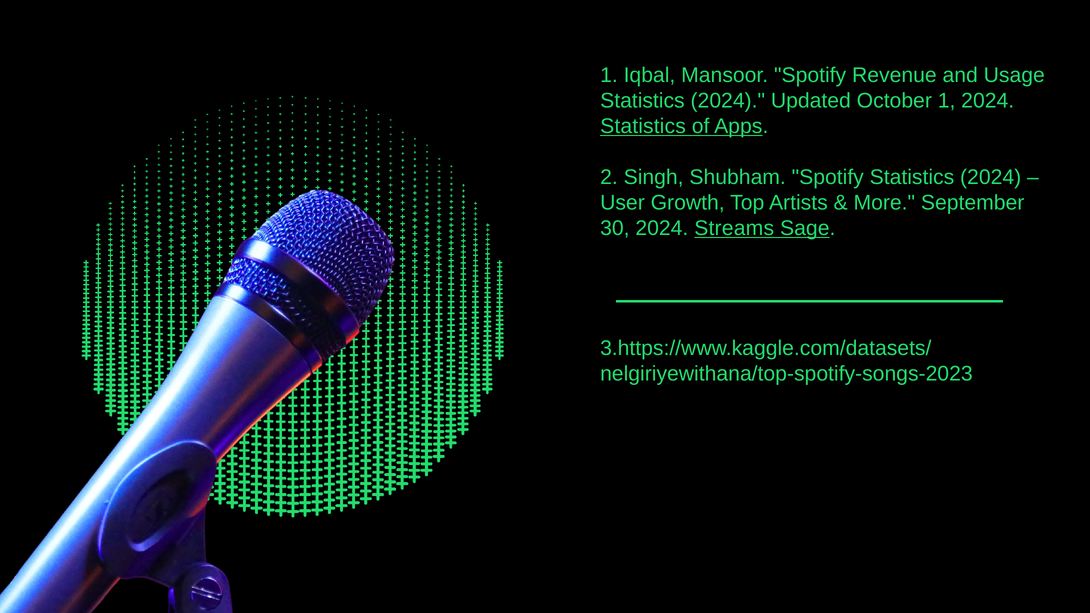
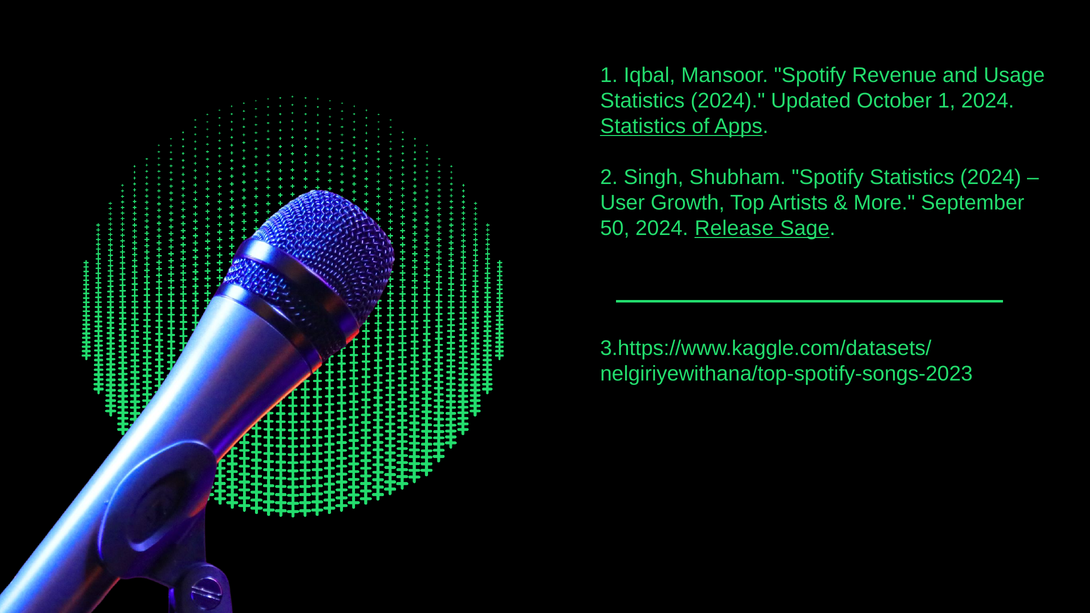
30: 30 -> 50 (615, 228)
Streams: Streams -> Release (734, 228)
